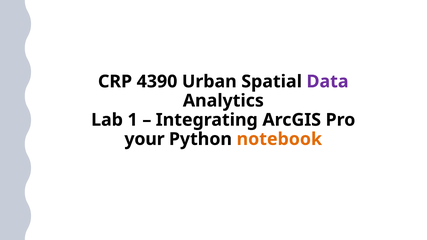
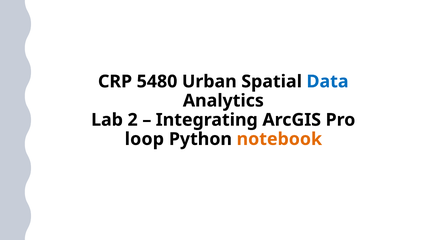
4390: 4390 -> 5480 (157, 82)
Data colour: purple -> blue (328, 82)
1: 1 -> 2 (133, 120)
your: your -> loop (144, 139)
